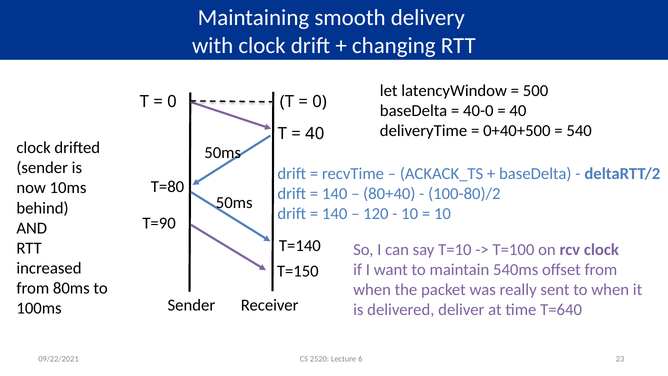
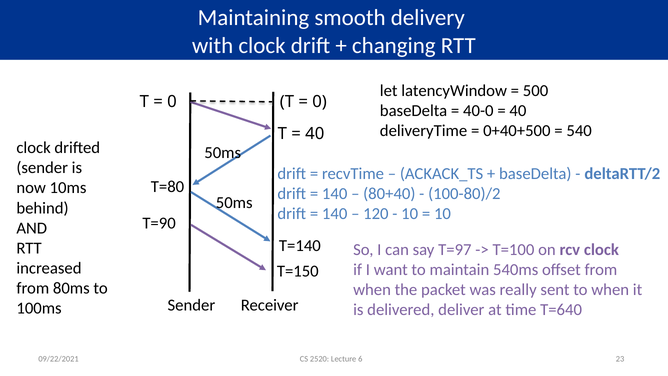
T=10: T=10 -> T=97 (455, 249)
